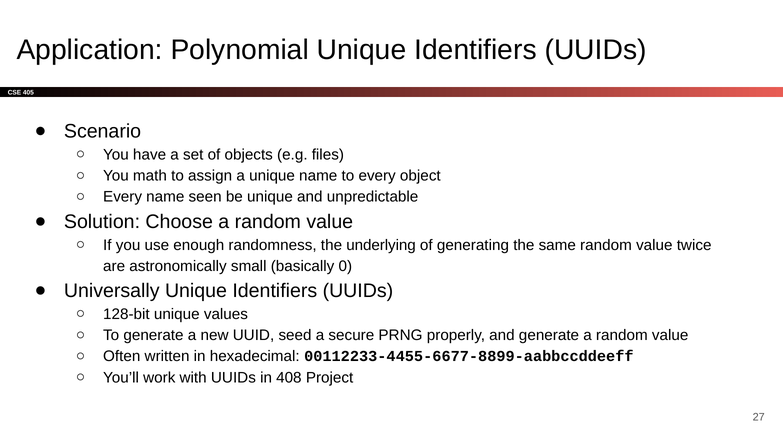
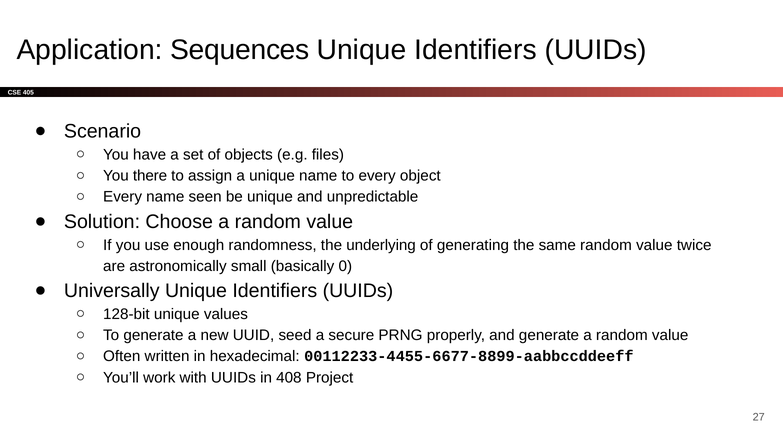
Polynomial: Polynomial -> Sequences (240, 50)
math: math -> there (150, 176)
